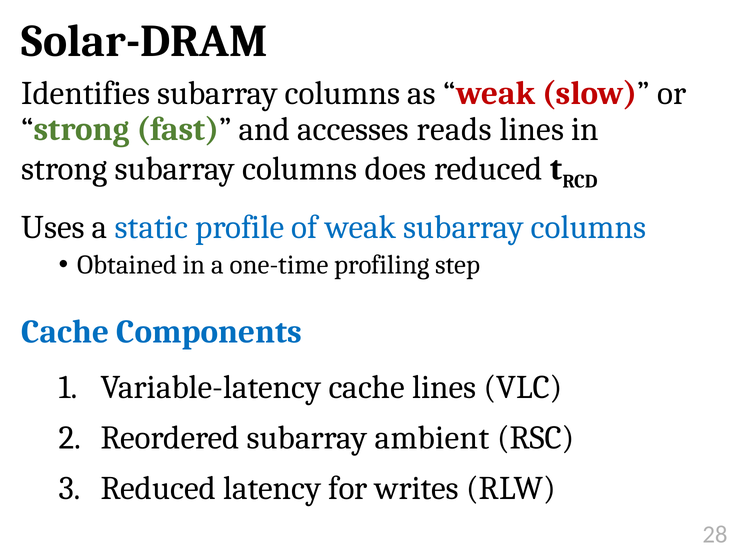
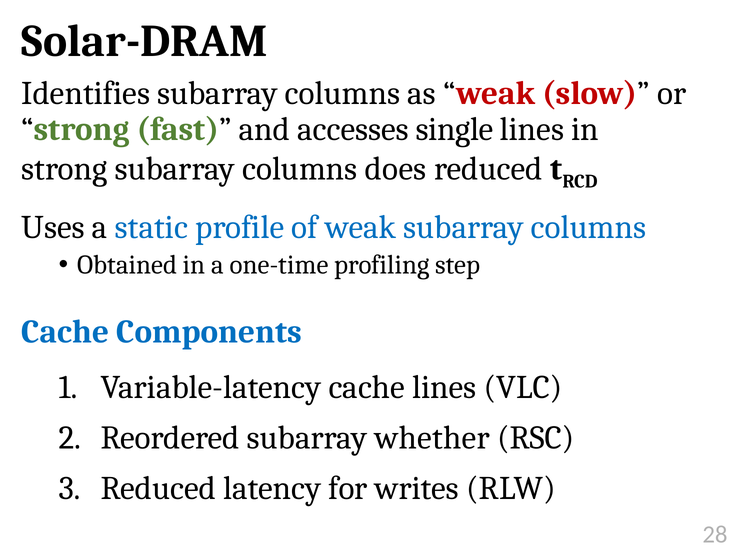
reads: reads -> single (455, 129)
ambient: ambient -> whether (432, 438)
